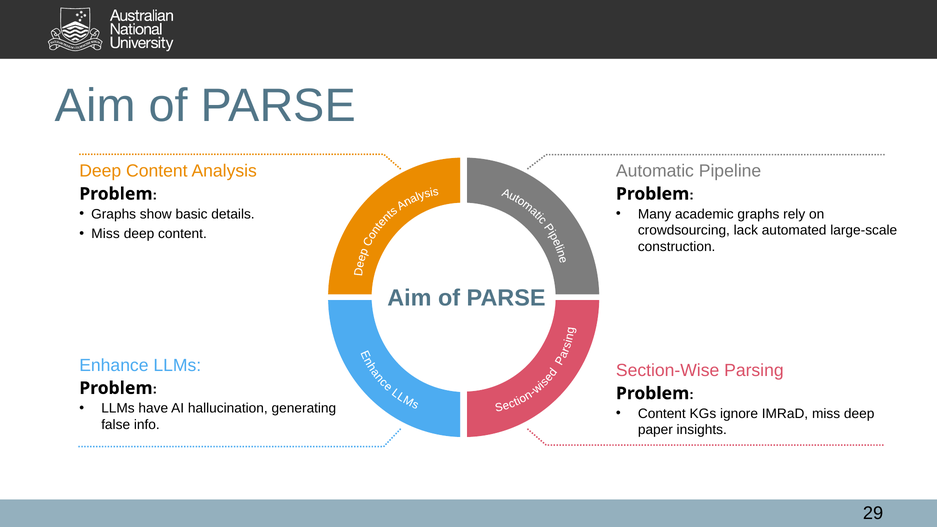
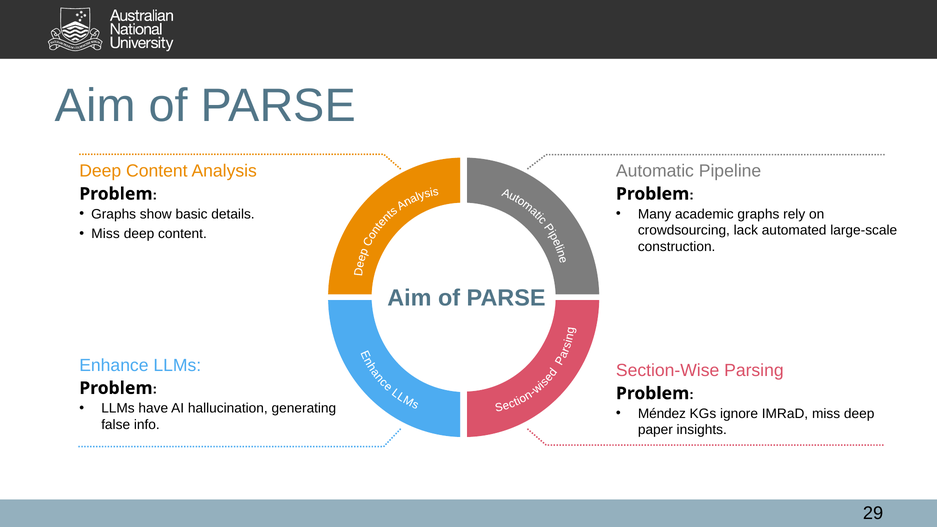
Content: Content -> Méndez (662, 414)
